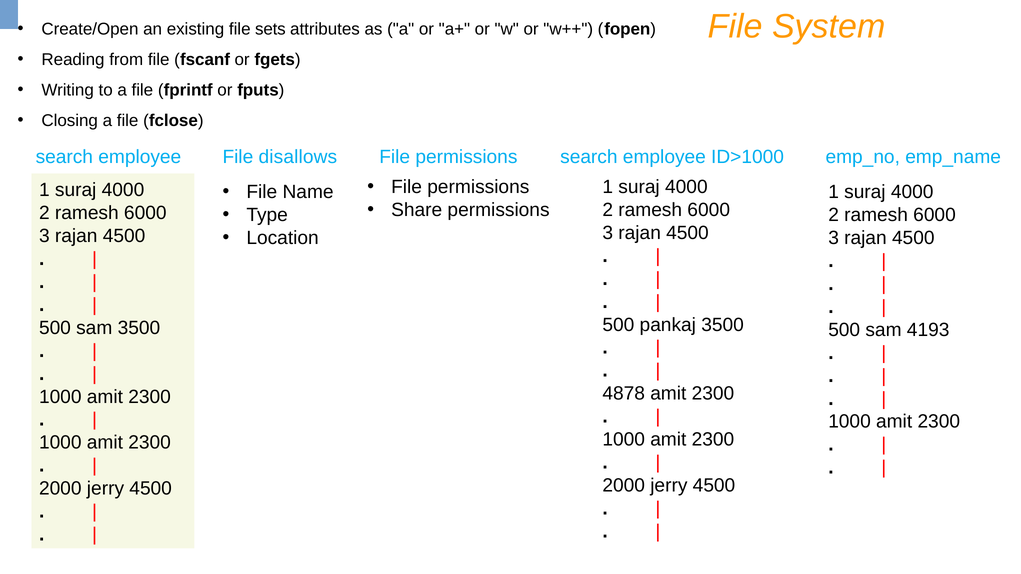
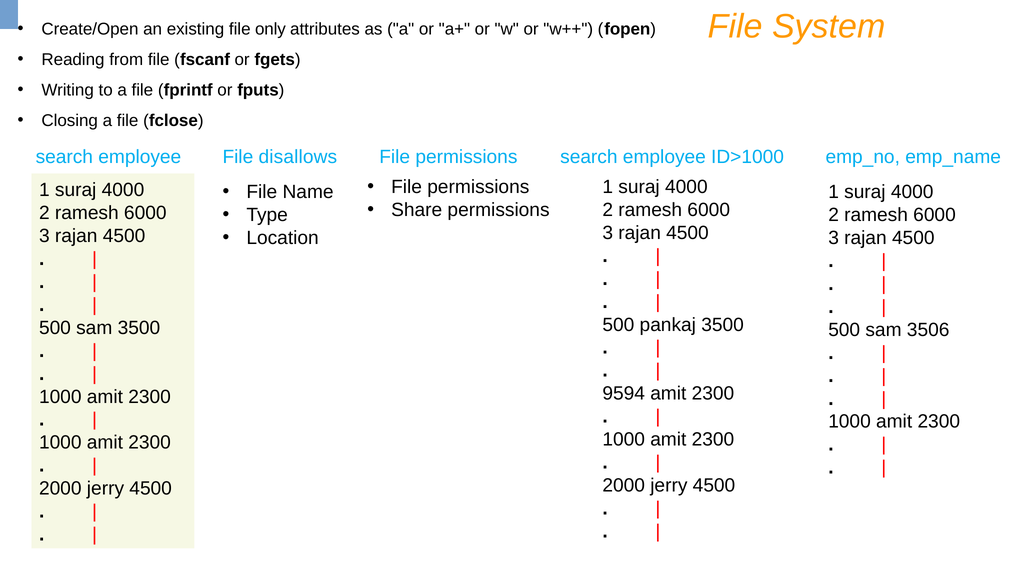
sets: sets -> only (270, 29)
4193: 4193 -> 3506 (928, 330)
4878: 4878 -> 9594 (624, 394)
